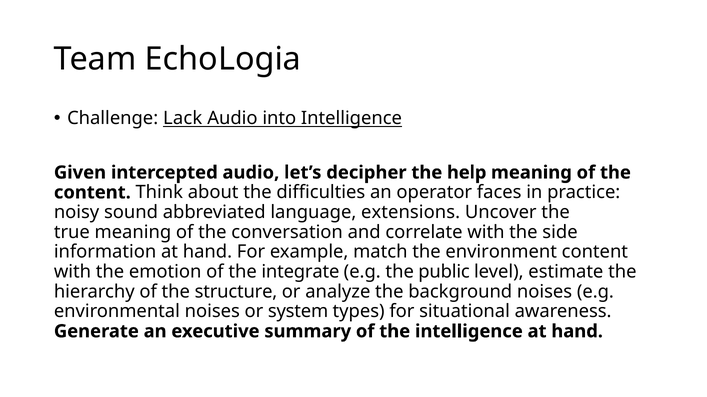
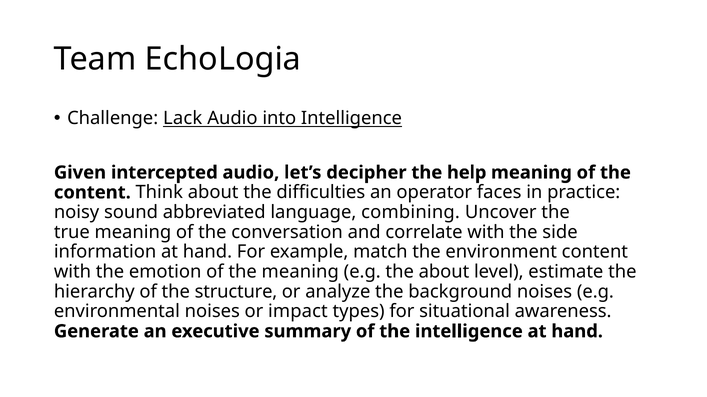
extensions: extensions -> combining (411, 213)
the integrate: integrate -> meaning (300, 272)
the public: public -> about (444, 272)
system: system -> impact (298, 312)
